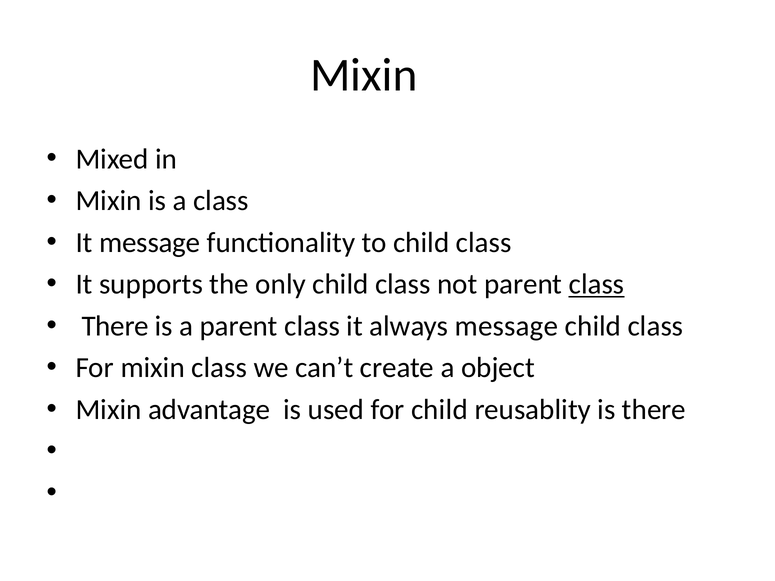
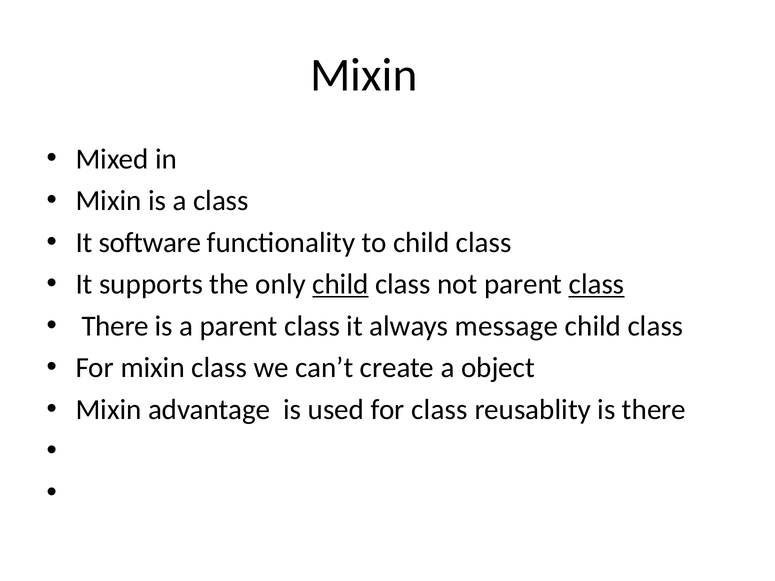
It message: message -> software (150, 243)
child underline: none -> present (340, 284)
for child: child -> class (439, 410)
